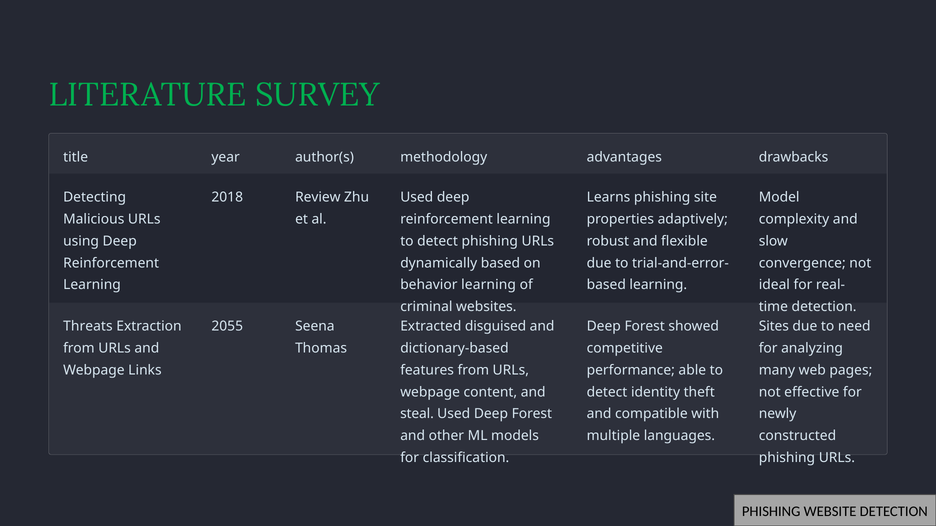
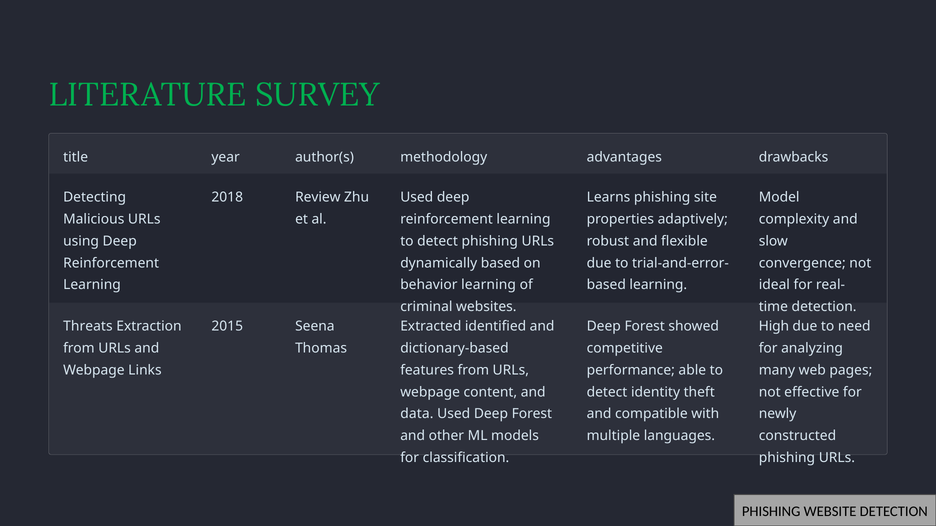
2055: 2055 -> 2015 (227, 326)
disguised: disguised -> identified (496, 326)
Sites: Sites -> High (774, 326)
steal: steal -> data (417, 414)
